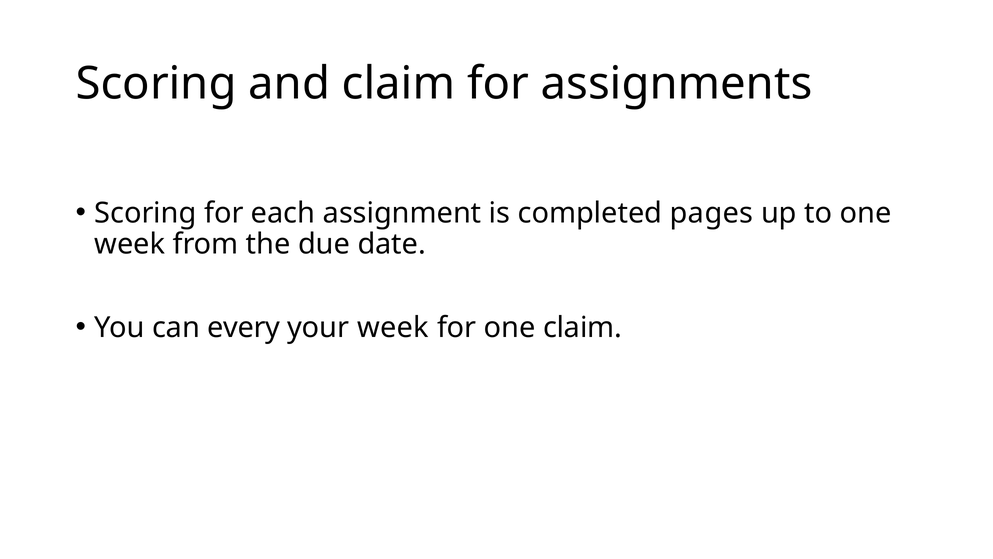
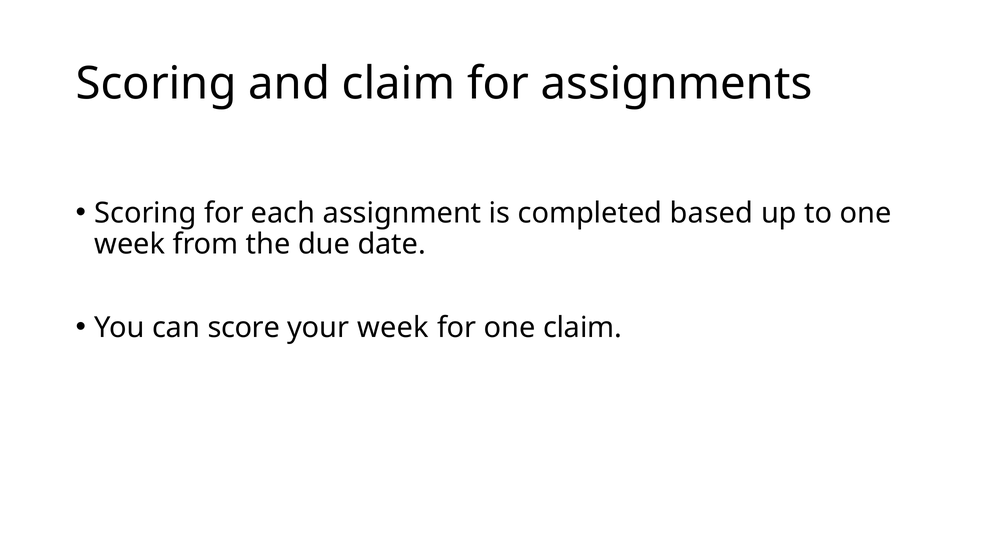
pages: pages -> based (712, 213)
every: every -> score (244, 327)
